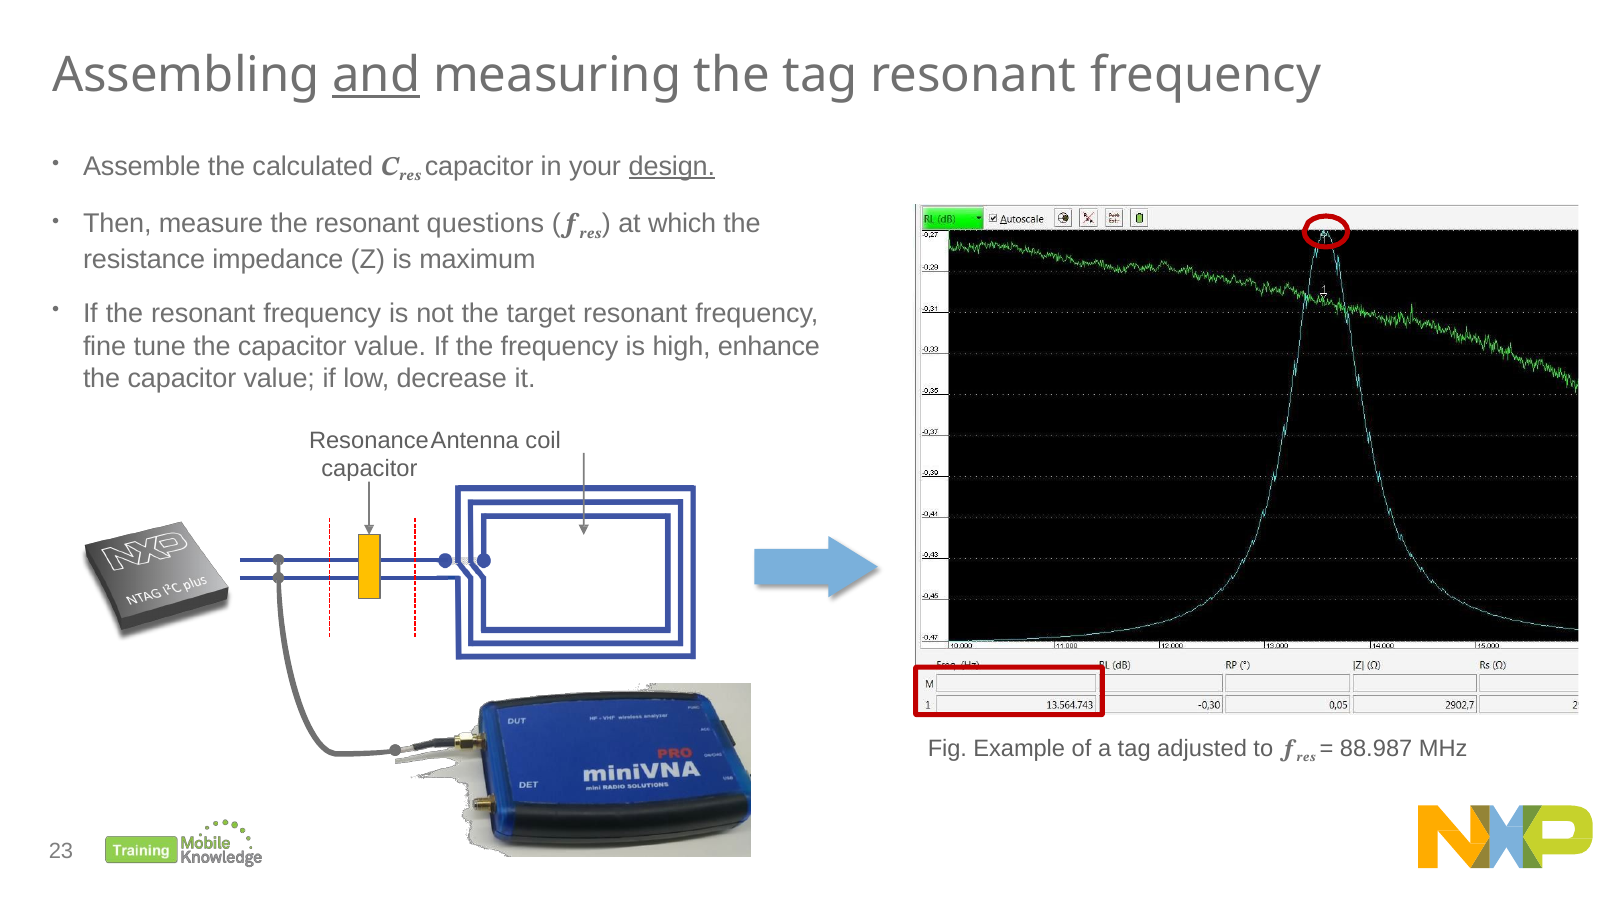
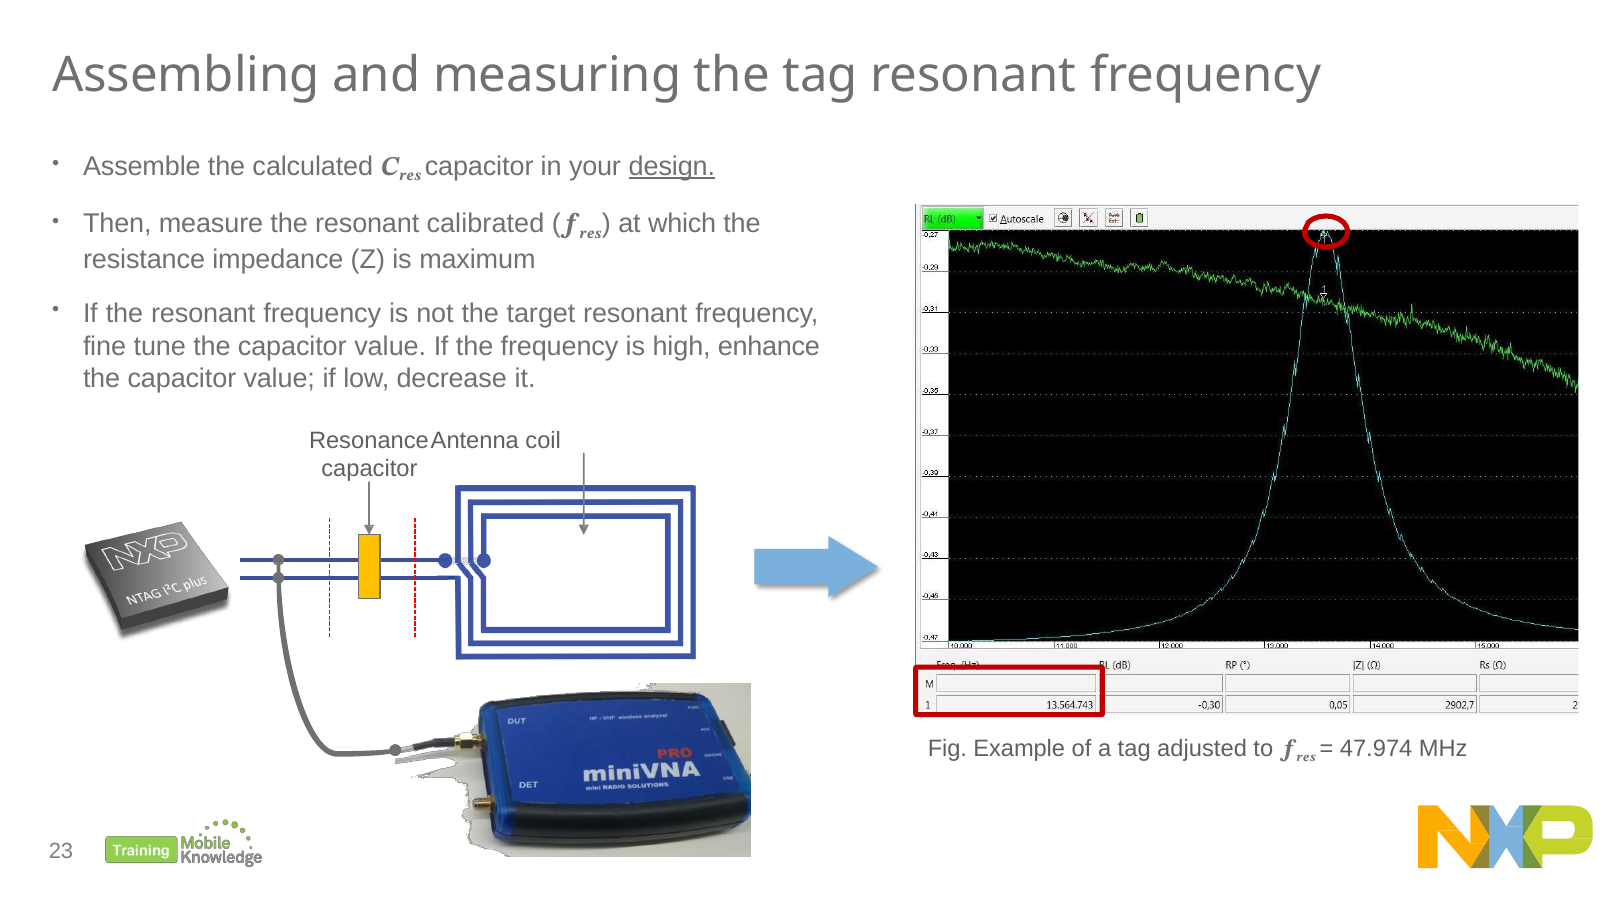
and underline: present -> none (376, 76)
questions: questions -> calibrated (485, 224)
88.987: 88.987 -> 47.974 (1376, 749)
